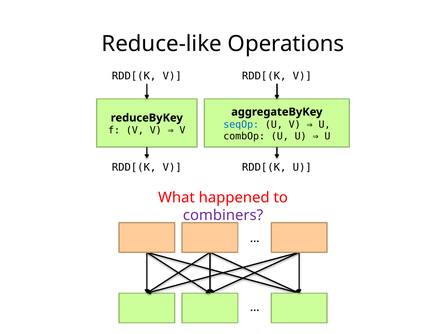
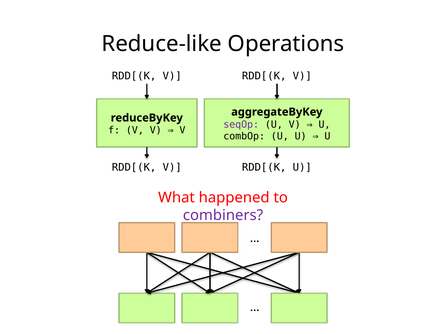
seqOp colour: blue -> purple (241, 125)
